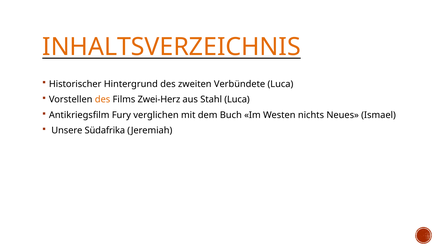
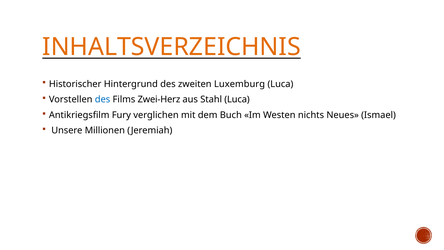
Verbündete: Verbündete -> Luxemburg (240, 84)
des colour: orange -> blue (103, 99)
Südafrika: Südafrika -> Millionen (105, 130)
